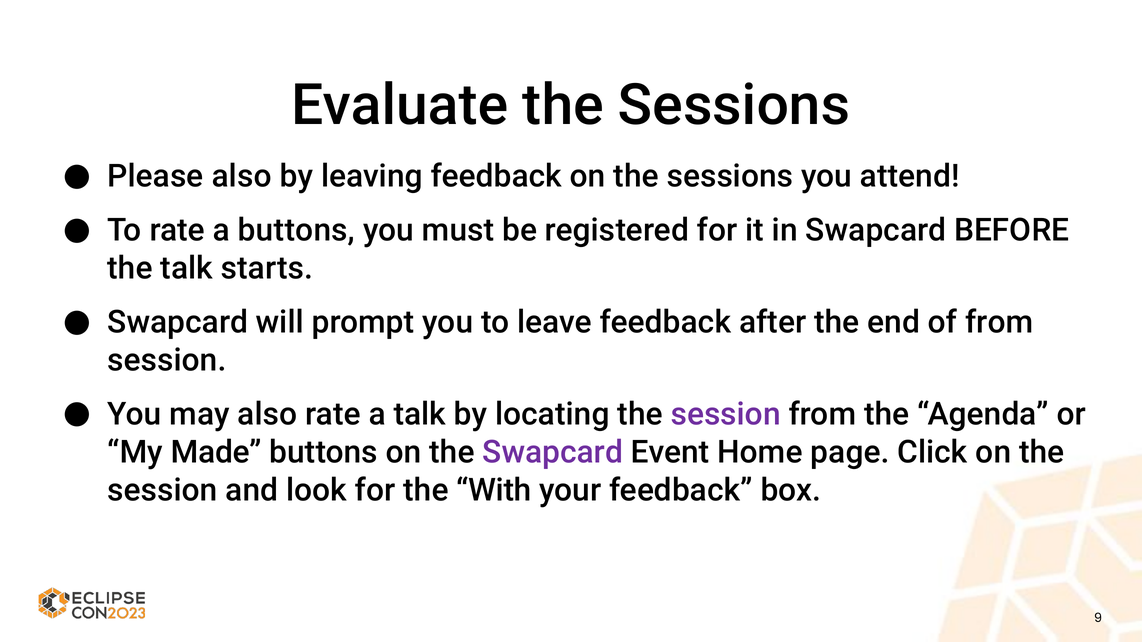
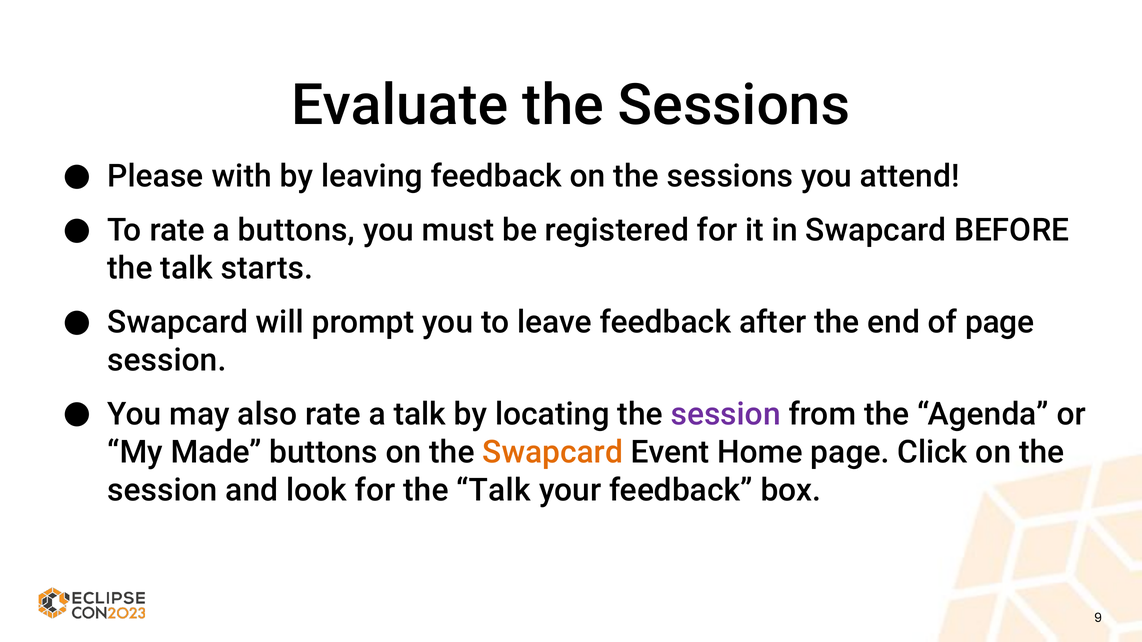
Please also: also -> with (242, 177)
of from: from -> page (1000, 323)
Swapcard colour: purple -> orange (553, 453)
for the With: With -> Talk (494, 491)
